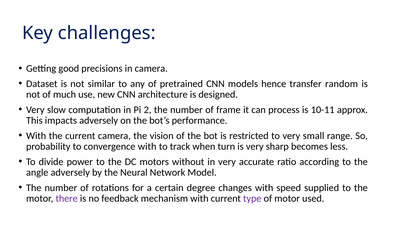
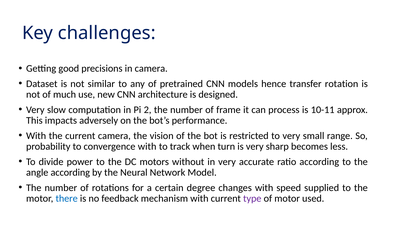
random: random -> rotation (342, 84)
angle adversely: adversely -> according (70, 173)
there colour: purple -> blue (67, 199)
